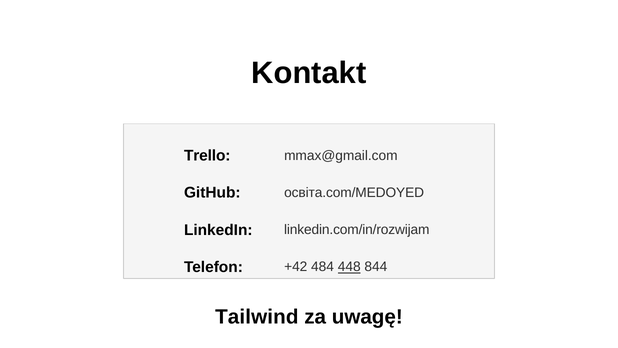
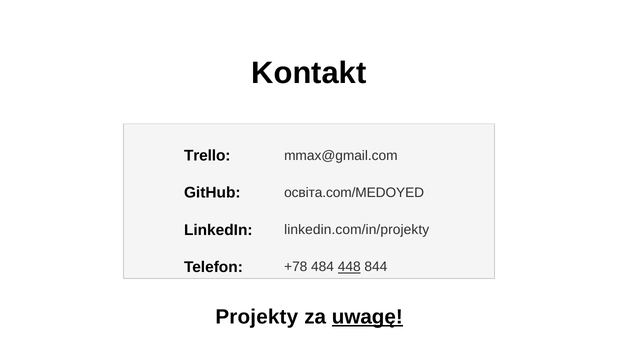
linkedin.com/in/rozwijam: linkedin.com/in/rozwijam -> linkedin.com/in/projekty (357, 230)
+42: +42 -> +78 (296, 267)
Tailwind: Tailwind -> Projekty (257, 317)
uwagę underline: none -> present (367, 317)
